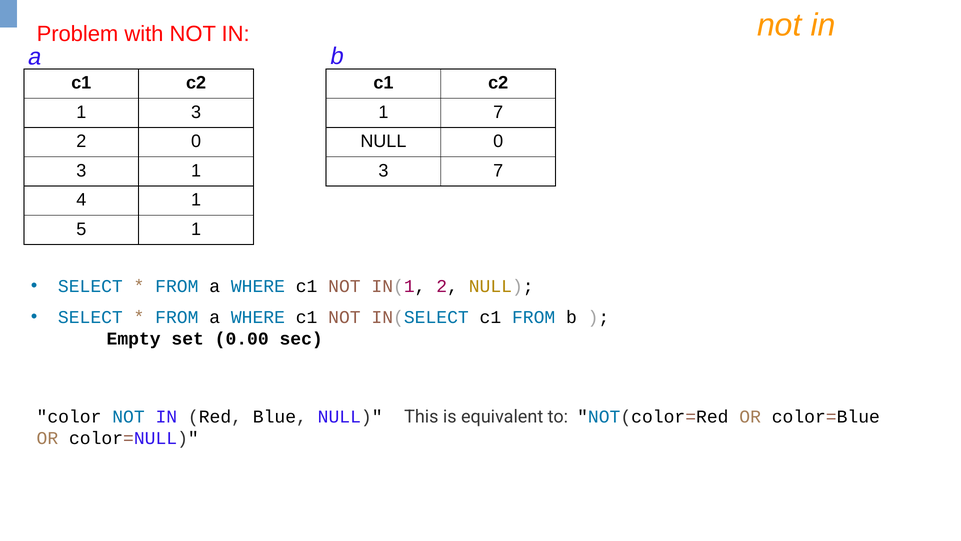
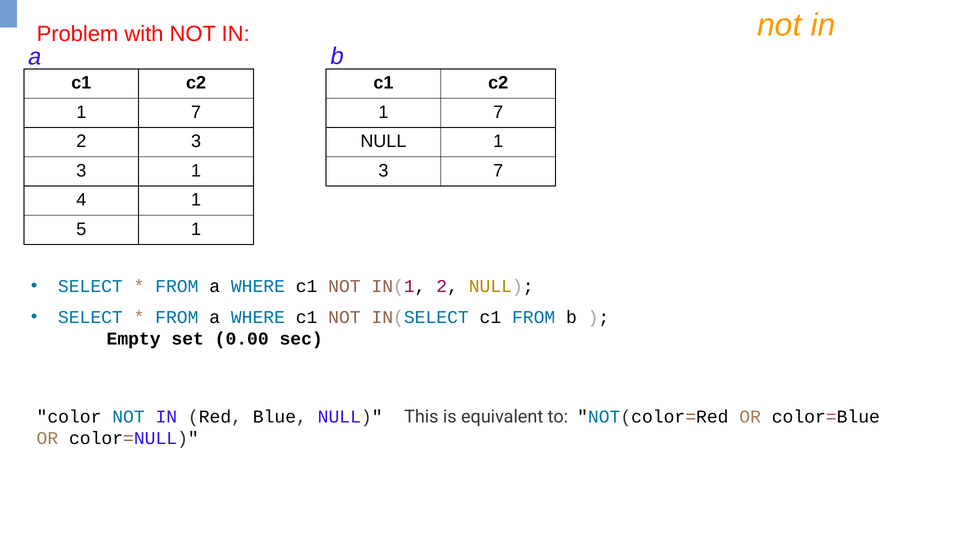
3: 3 -> 7 (196, 112)
2 0: 0 -> 3 (196, 141)
NULL 0: 0 -> 1 (498, 141)
